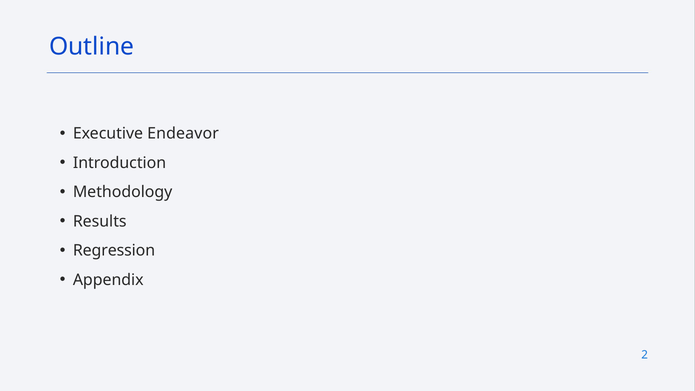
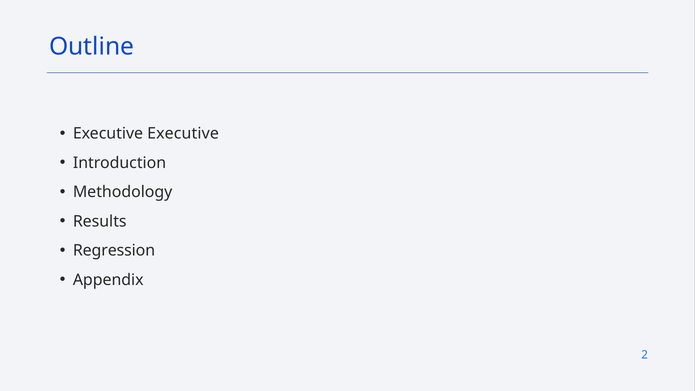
Executive Endeavor: Endeavor -> Executive (183, 134)
